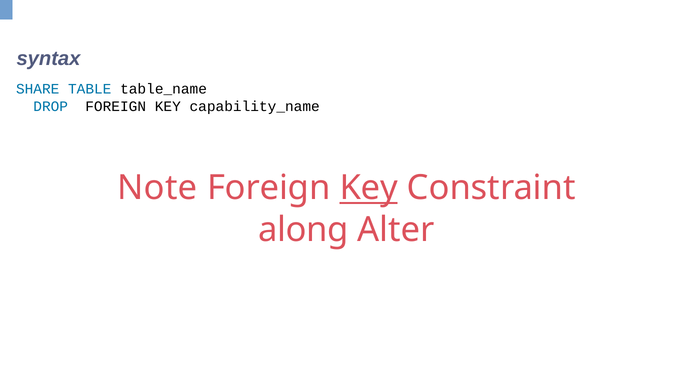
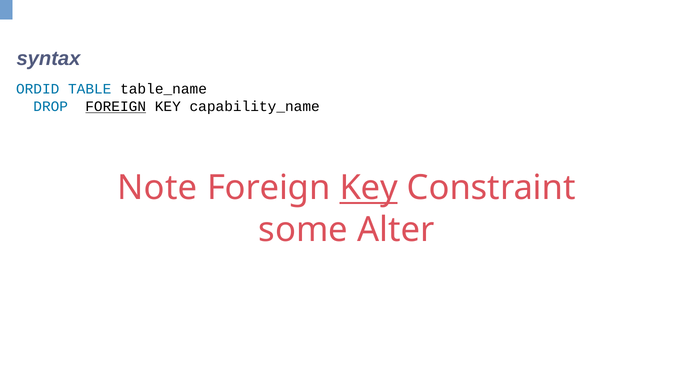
SHARE: SHARE -> ORDID (38, 89)
FOREIGN underline: none -> present (116, 106)
along: along -> some (303, 229)
